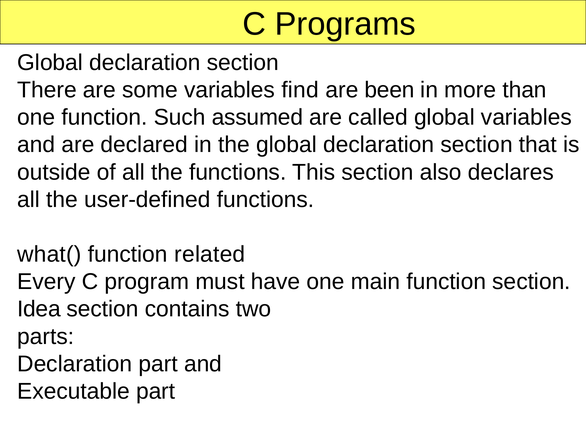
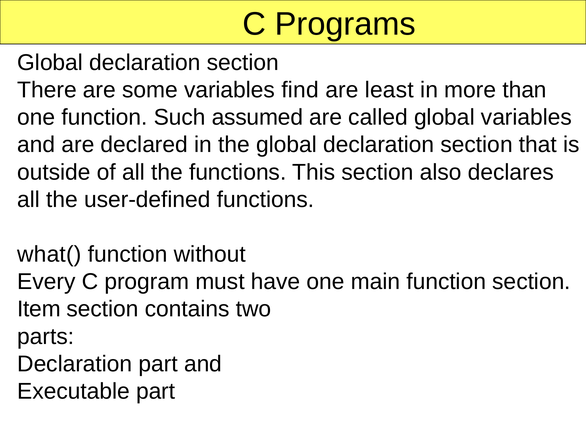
been: been -> least (389, 90)
related: related -> without (210, 254)
Idea: Idea -> Item (39, 309)
